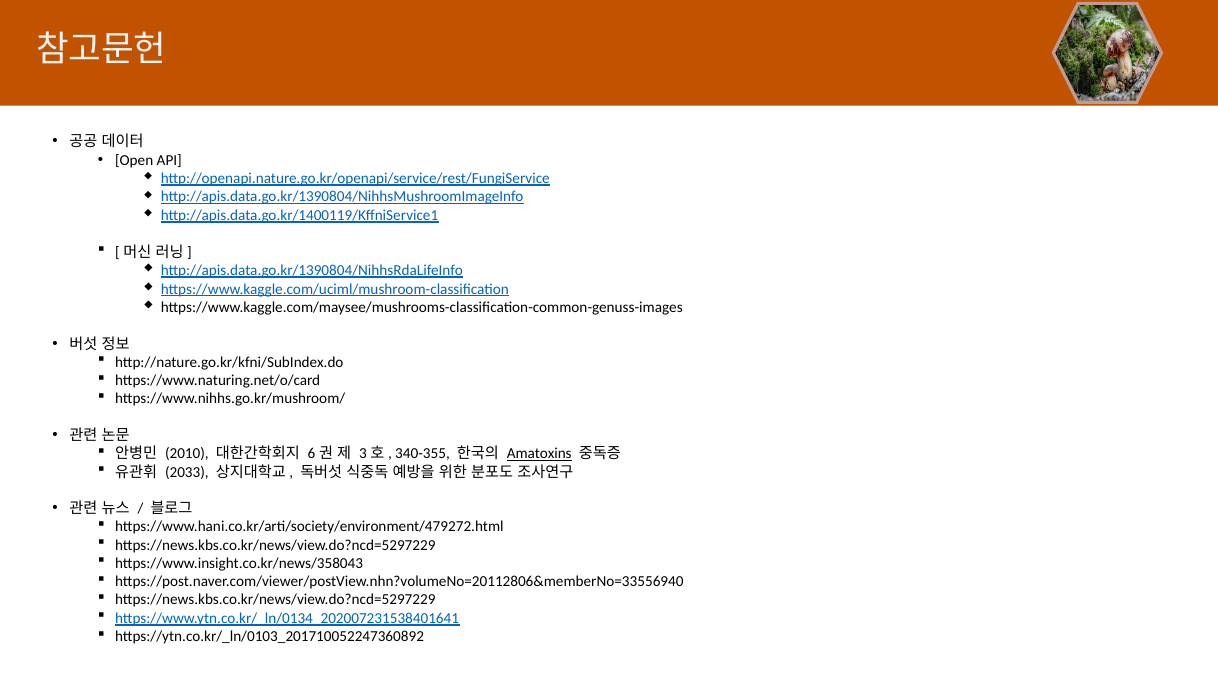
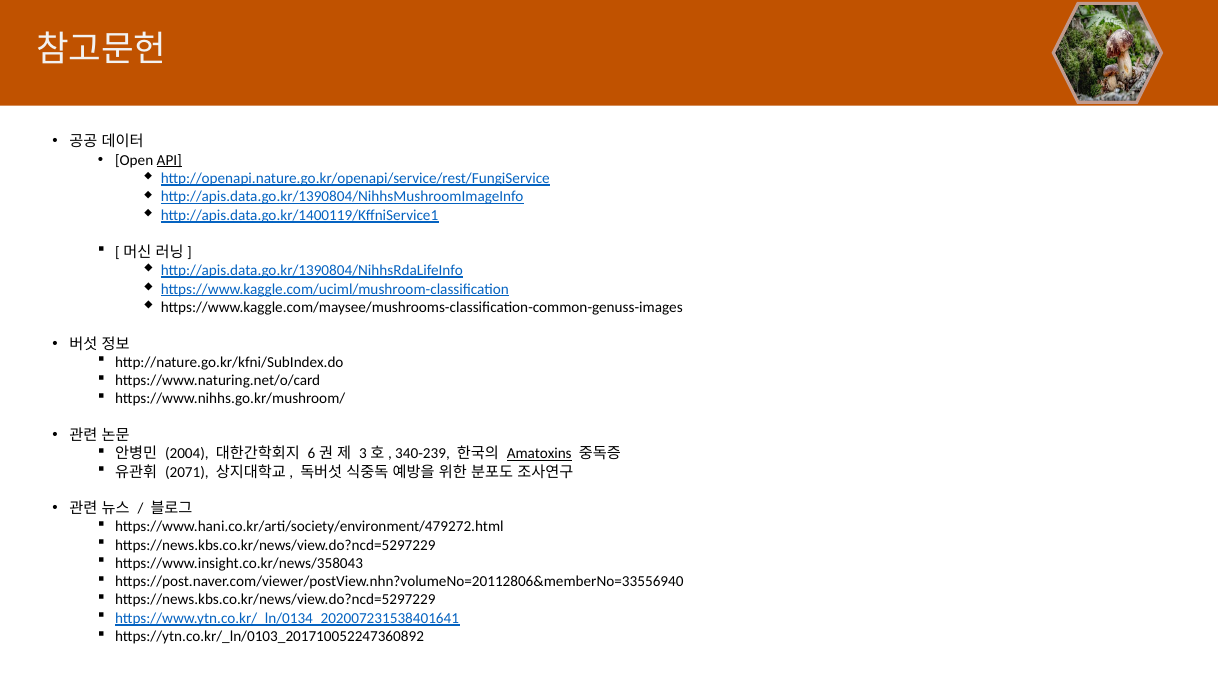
API underline: none -> present (169, 160)
2010: 2010 -> 2004 (187, 454)
340-355: 340-355 -> 340-239 (423, 454)
2033: 2033 -> 2071 (187, 472)
